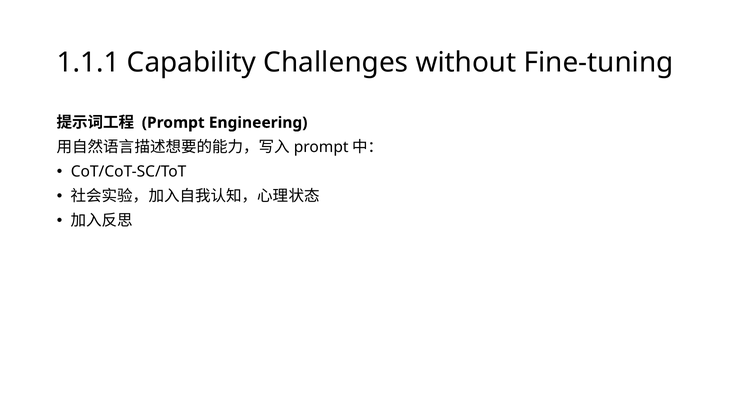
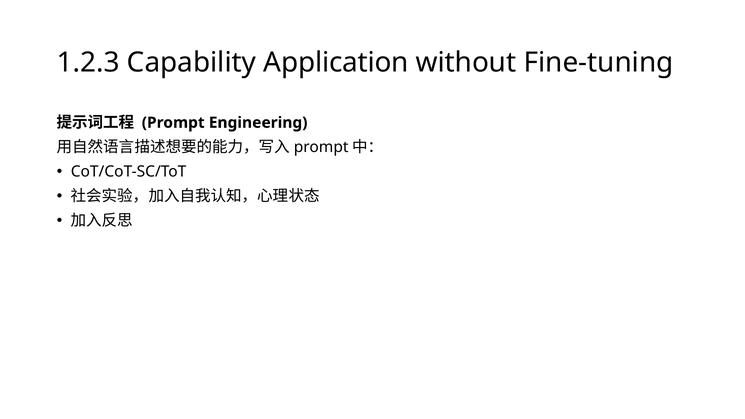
1.1.1: 1.1.1 -> 1.2.3 (88, 63)
Challenges: Challenges -> Application (336, 63)
